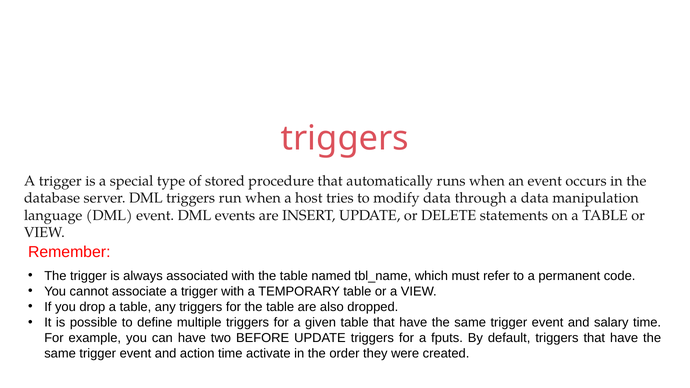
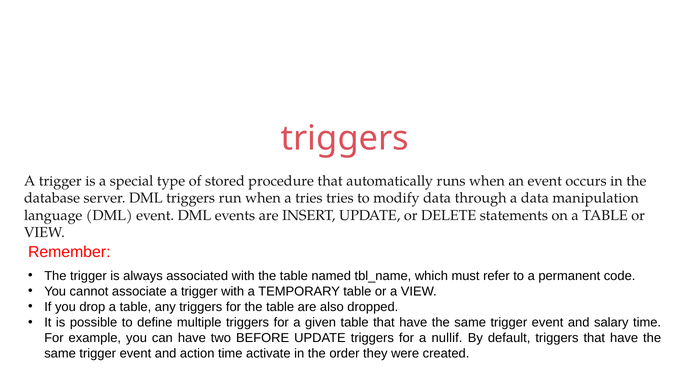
a host: host -> tries (309, 198)
fputs: fputs -> nullif (447, 338)
